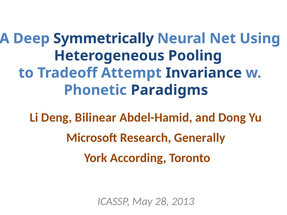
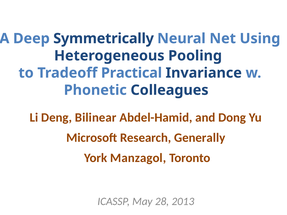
Attempt: Attempt -> Practical (131, 73)
Paradigms: Paradigms -> Colleagues (170, 90)
According: According -> Manzagol (138, 158)
